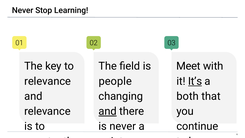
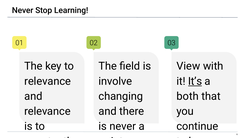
Meet: Meet -> View (188, 66)
people: people -> involve (115, 81)
and underline: present -> none (108, 111)
